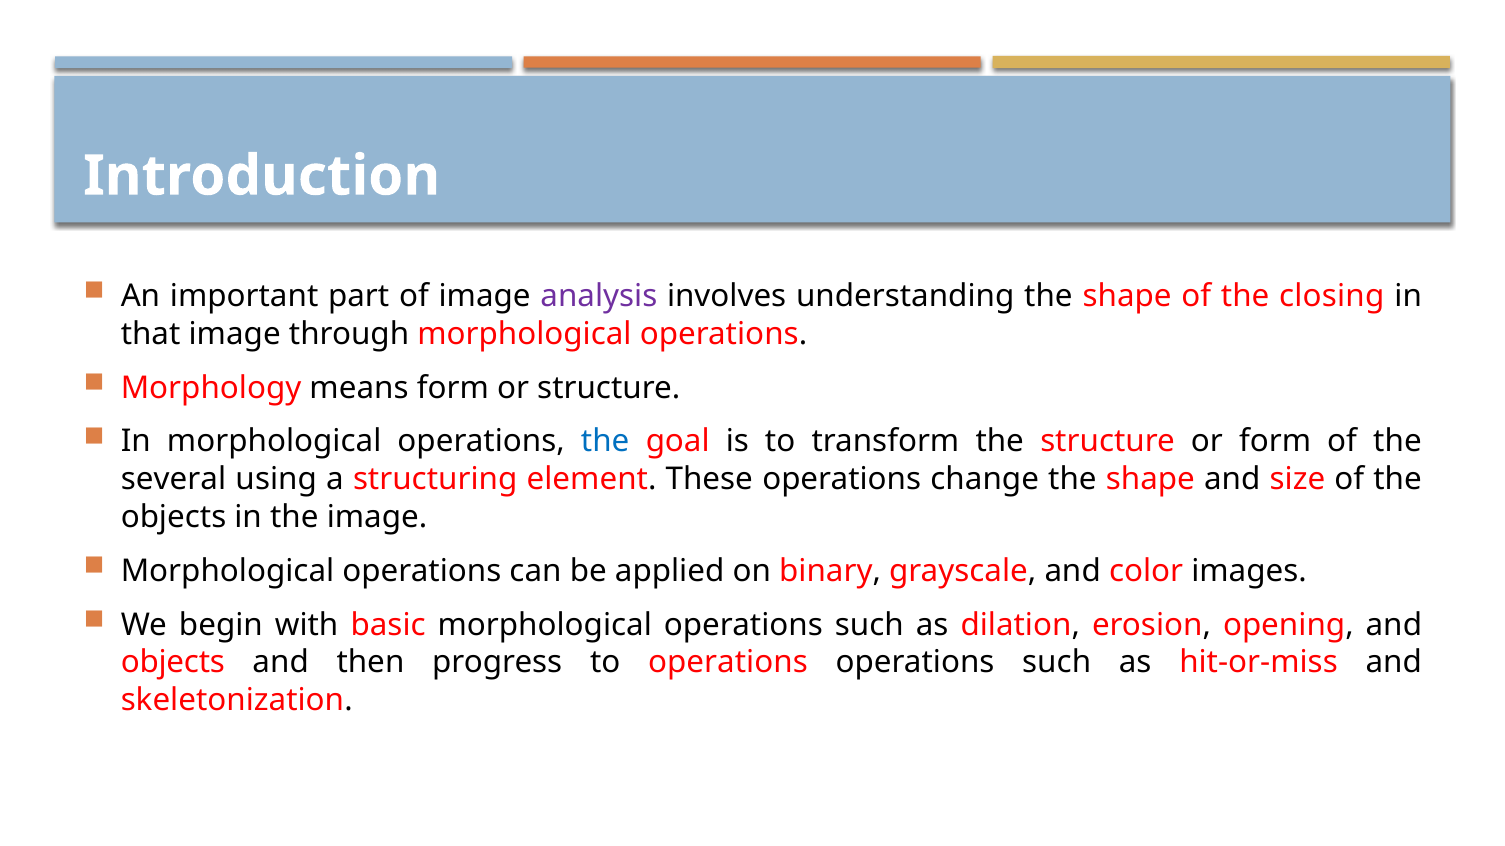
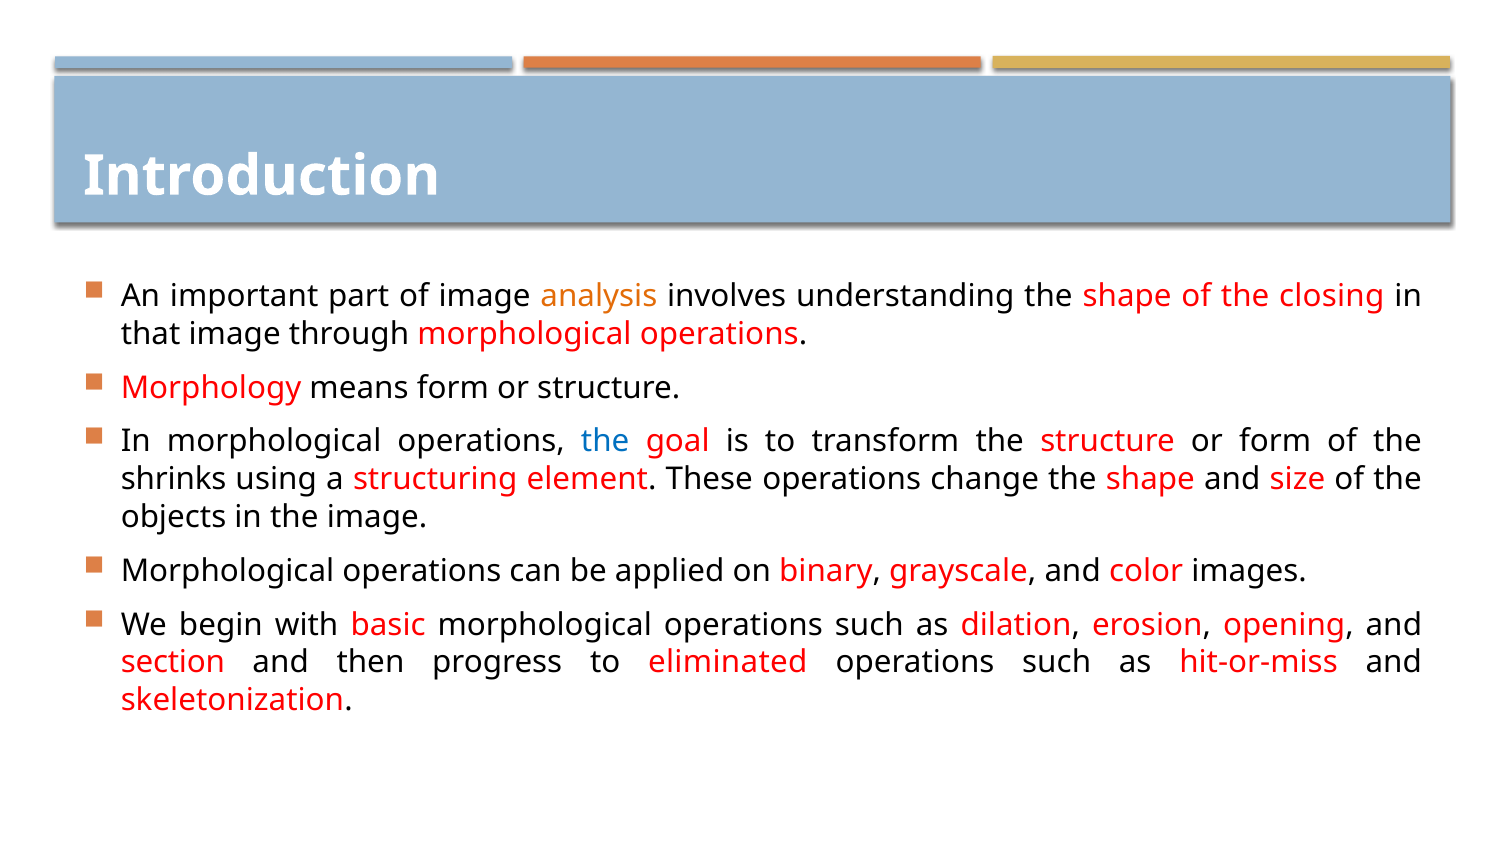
analysis colour: purple -> orange (599, 296)
several: several -> shrinks (174, 480)
objects: objects -> section (173, 663)
to operations: operations -> eliminated (728, 663)
